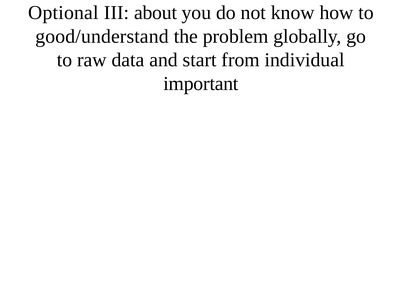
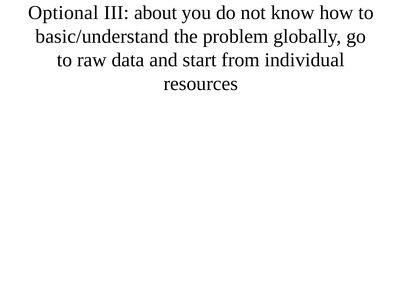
good/understand: good/understand -> basic/understand (102, 36)
important: important -> resources (201, 84)
